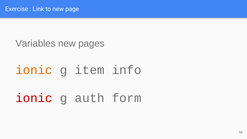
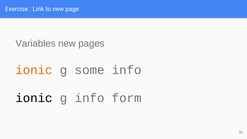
item: item -> some (90, 70)
ionic colour: red -> black (34, 98)
g auth: auth -> info (90, 98)
